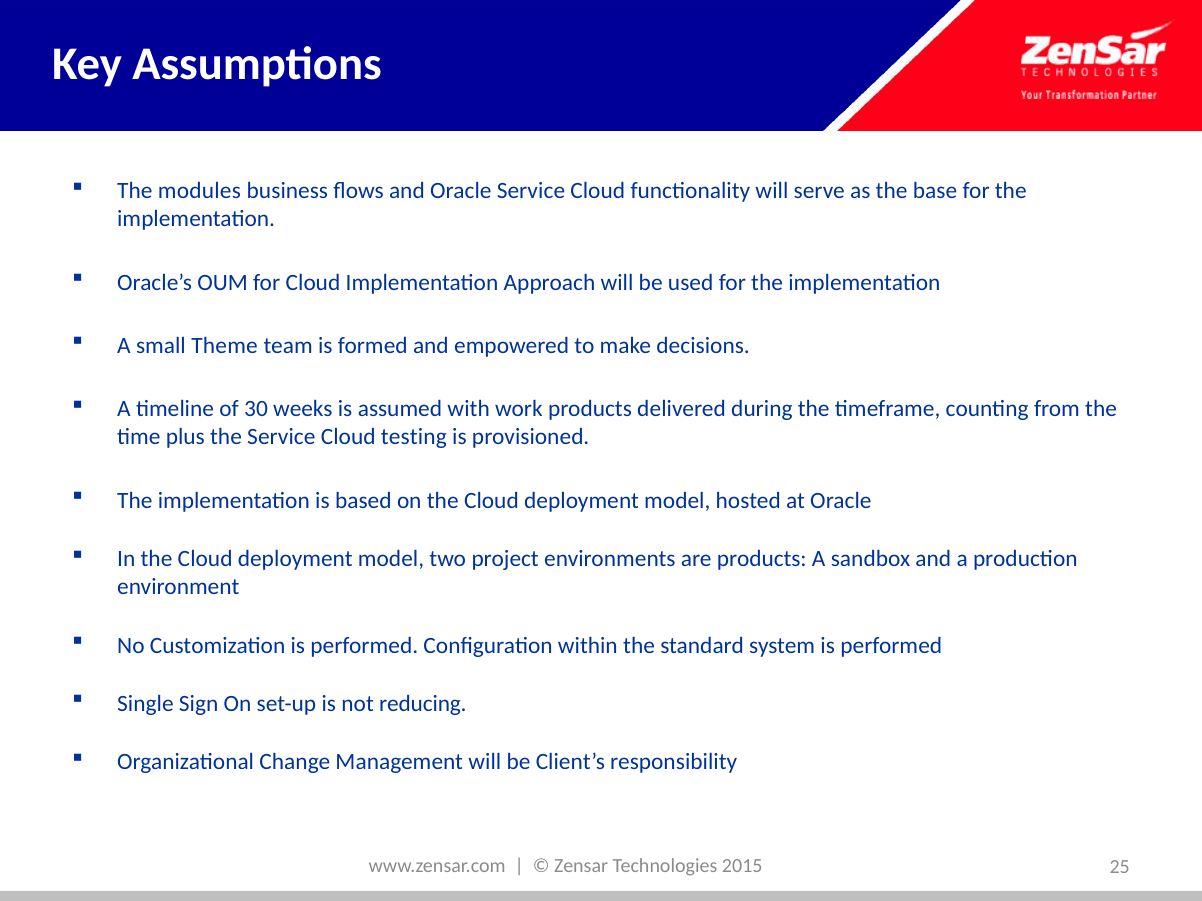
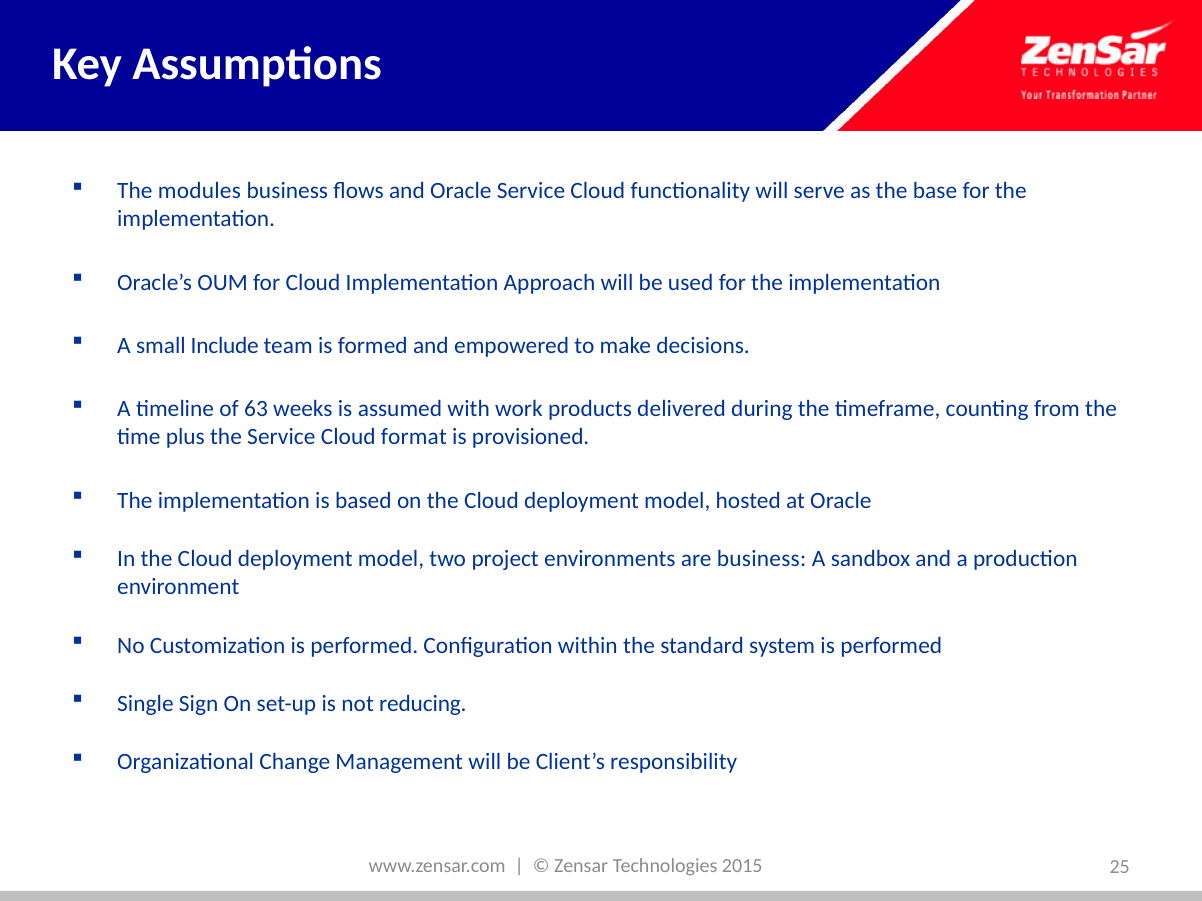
Theme: Theme -> Include (225, 346)
30: 30 -> 63 (256, 409)
testing: testing -> format (414, 437)
are products: products -> business (762, 559)
